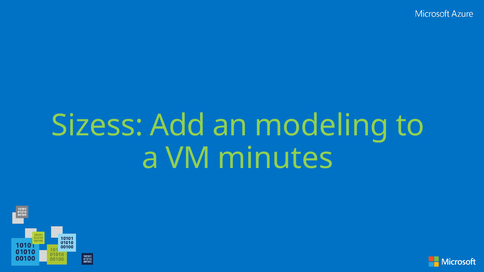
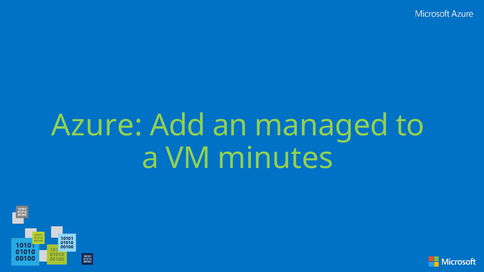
Sizess: Sizess -> Azure (97, 126)
modeling: modeling -> managed (322, 126)
